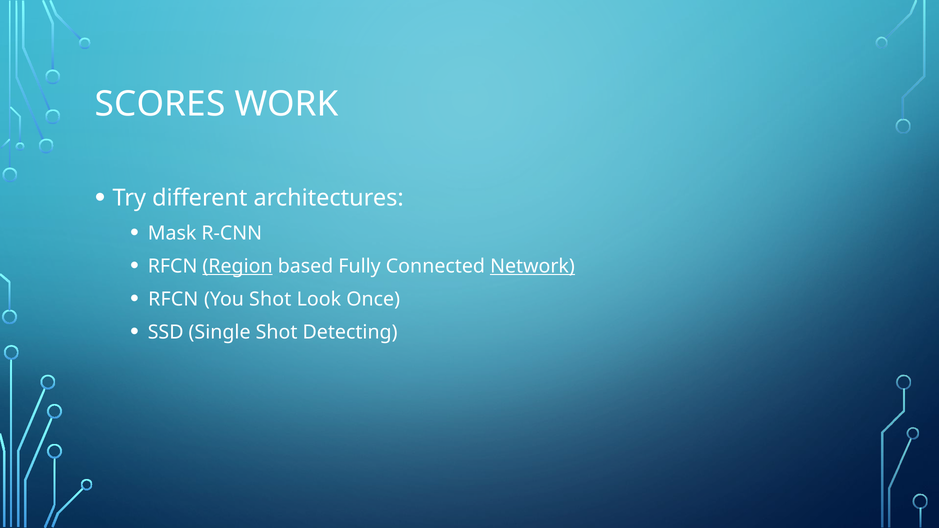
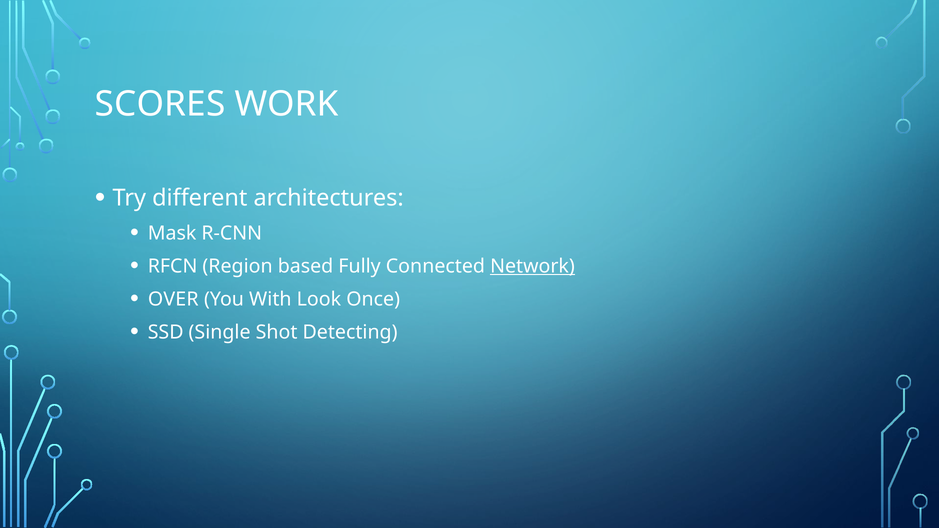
Region underline: present -> none (238, 266)
RFCN: RFCN -> OVER (173, 299)
You Shot: Shot -> With (270, 299)
